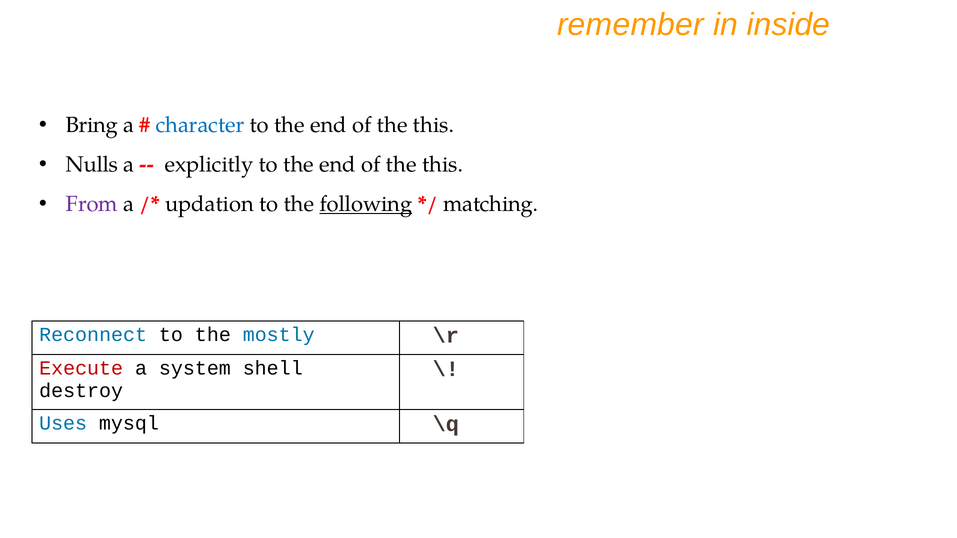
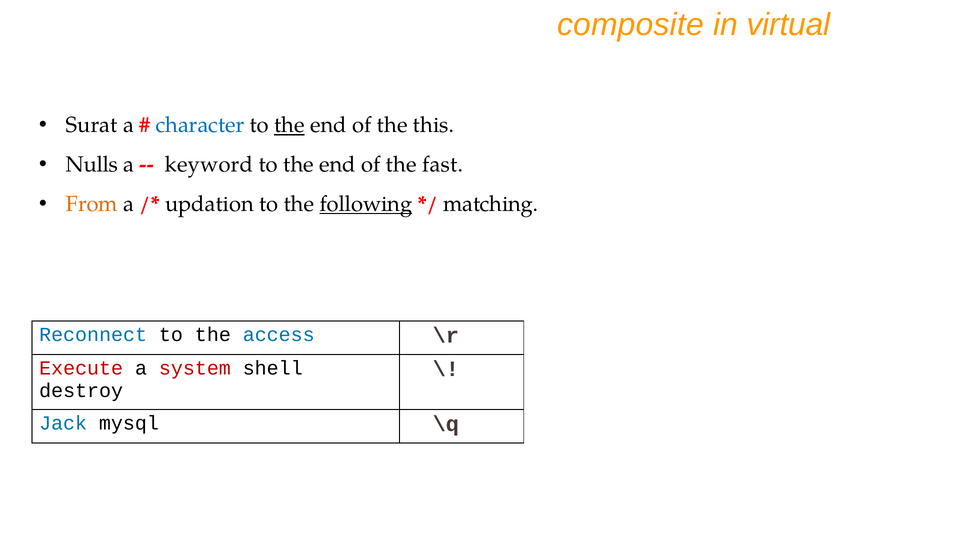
remember: remember -> composite (631, 25)
inside: inside -> virtual (789, 25)
Bring: Bring -> Surat (92, 125)
the underline: none -> present (289, 125)
explicitly: explicitly -> keyword (209, 165)
this: this -> fast (443, 165)
From colour: purple -> orange (92, 204)
mostly: mostly -> access (279, 335)
system colour: black -> red (195, 368)
Uses: Uses -> Jack (63, 423)
